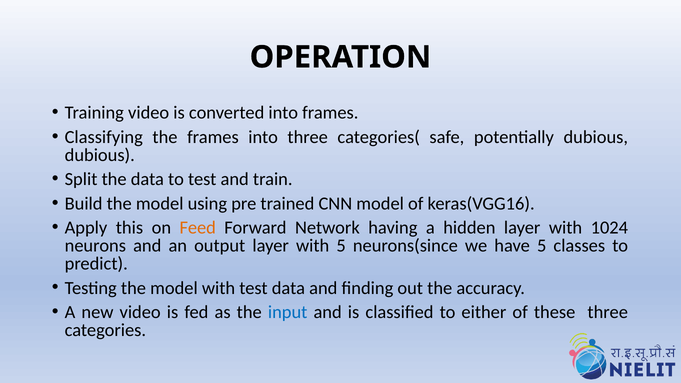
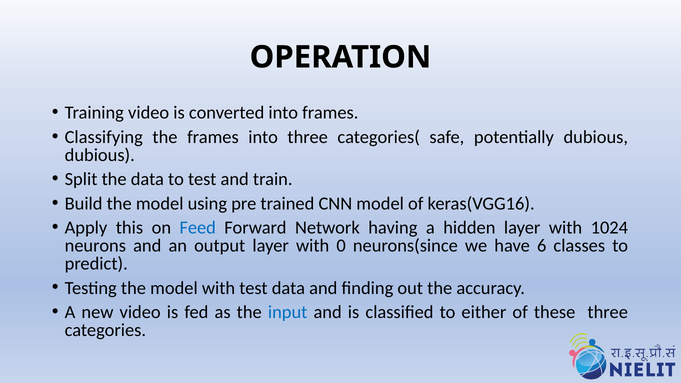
Feed colour: orange -> blue (198, 228)
with 5: 5 -> 0 (341, 246)
have 5: 5 -> 6 (542, 246)
